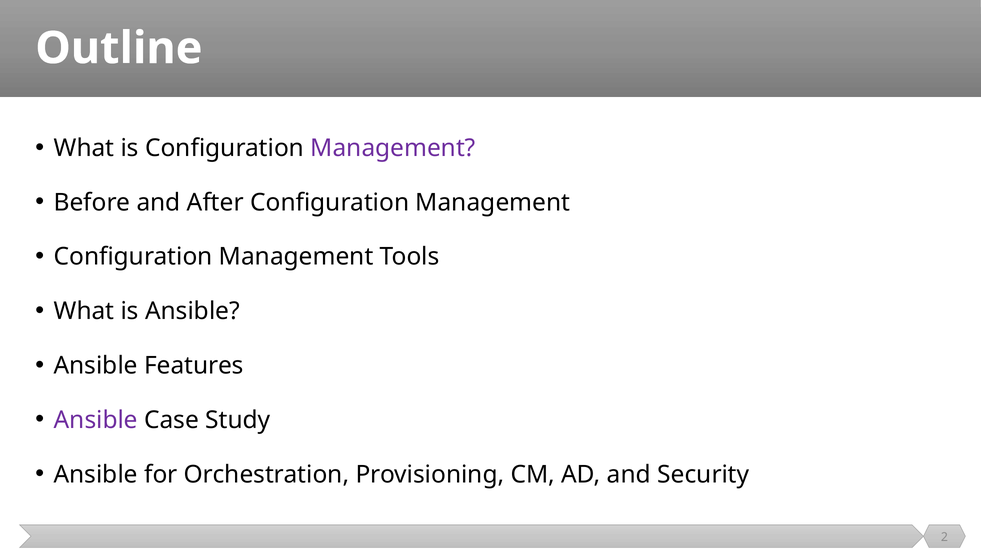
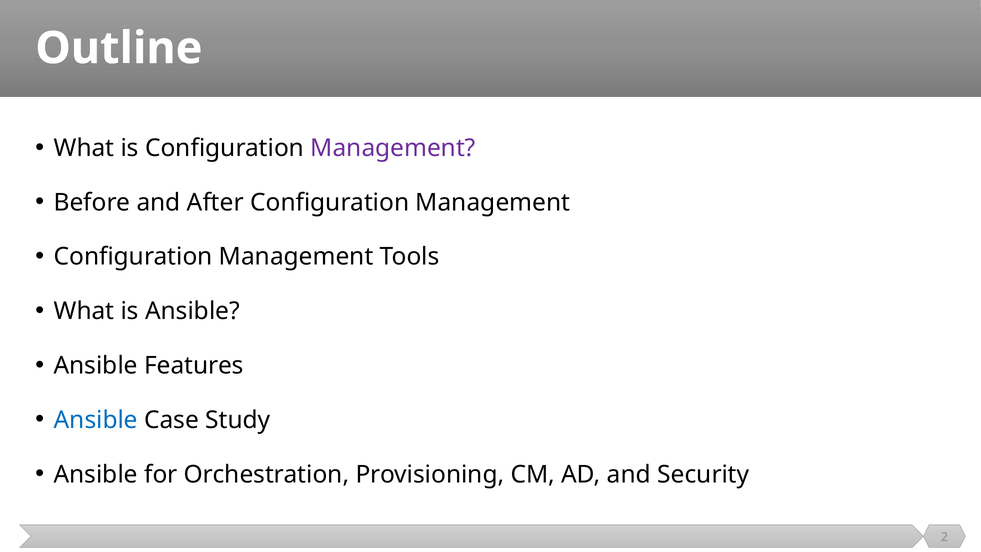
Ansible colour: purple -> blue (96, 420)
